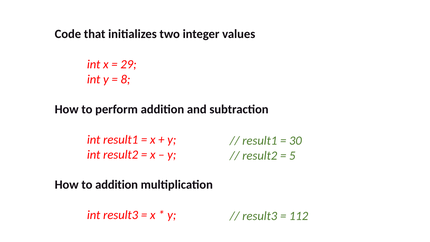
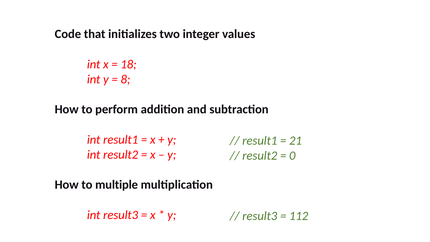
29: 29 -> 18 (129, 64)
30: 30 -> 21 (295, 141)
5: 5 -> 0 (292, 156)
to addition: addition -> multiple (117, 185)
